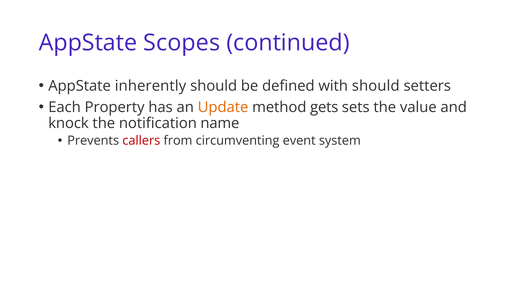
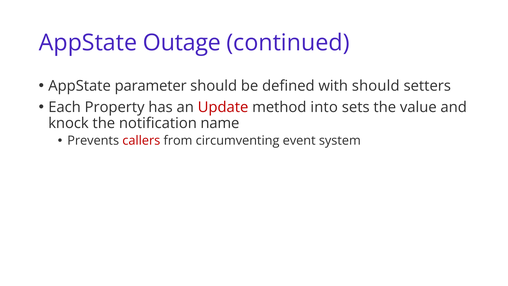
Scopes: Scopes -> Outage (182, 43)
inherently: inherently -> parameter (151, 86)
Update colour: orange -> red (223, 107)
gets: gets -> into (324, 107)
